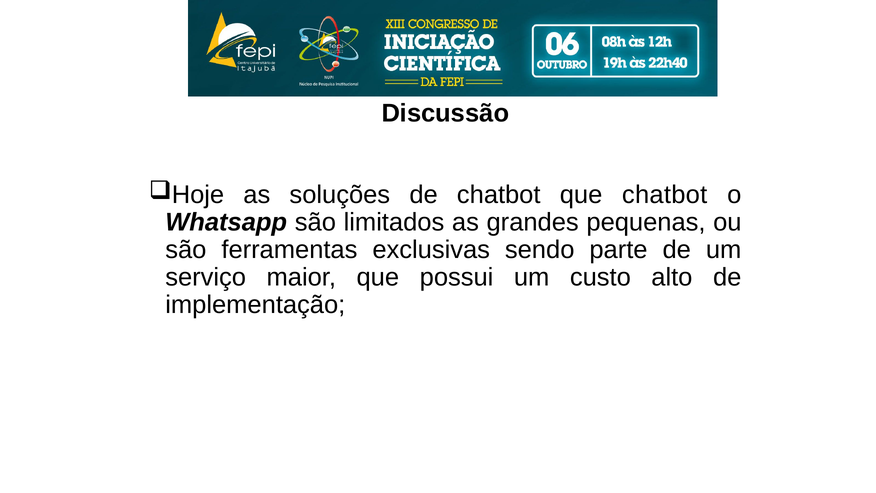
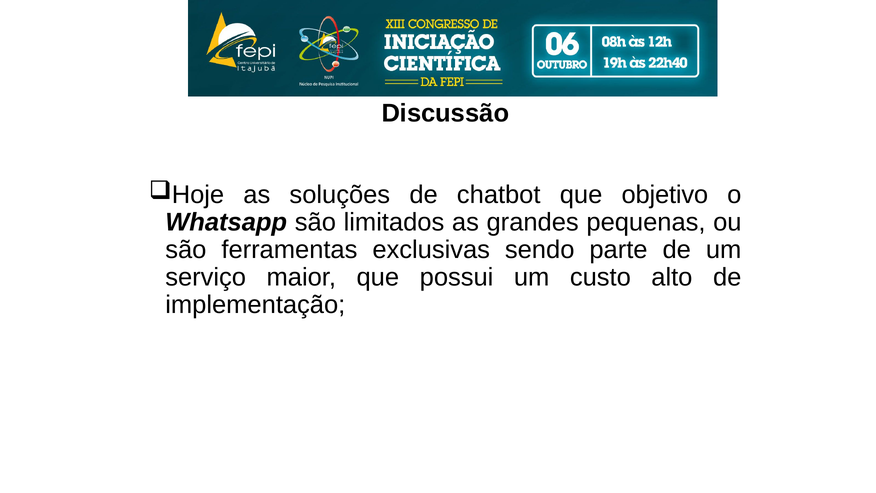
que chatbot: chatbot -> objetivo (665, 194)
